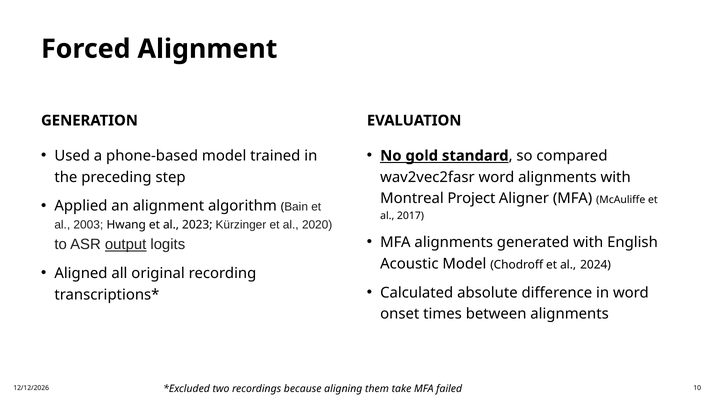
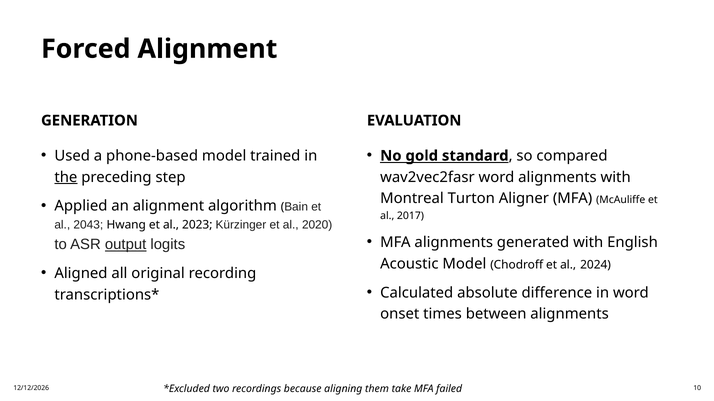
the underline: none -> present (66, 177)
Project: Project -> Turton (471, 199)
2003: 2003 -> 2043 (88, 225)
